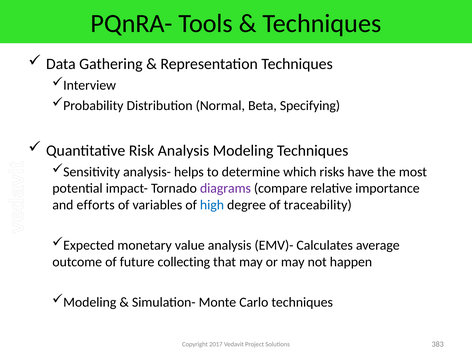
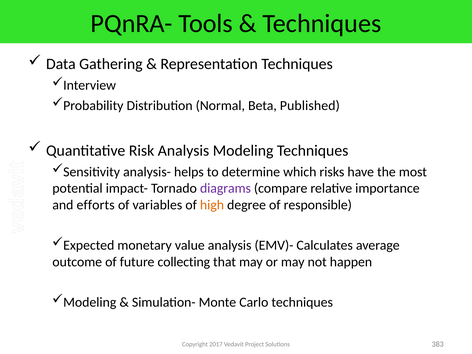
Specifying: Specifying -> Published (310, 105)
high colour: blue -> orange (212, 205)
traceability: traceability -> responsible (318, 205)
